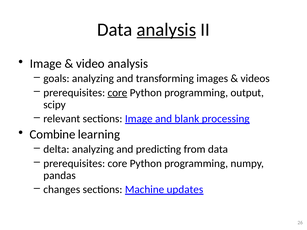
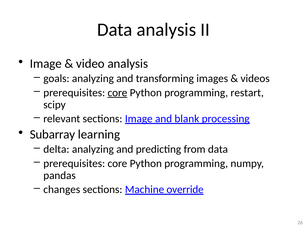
analysis underline: present -> none (166, 30)
output: output -> restart (247, 93)
Combine: Combine -> Subarray (53, 135)
updates: updates -> override (185, 190)
